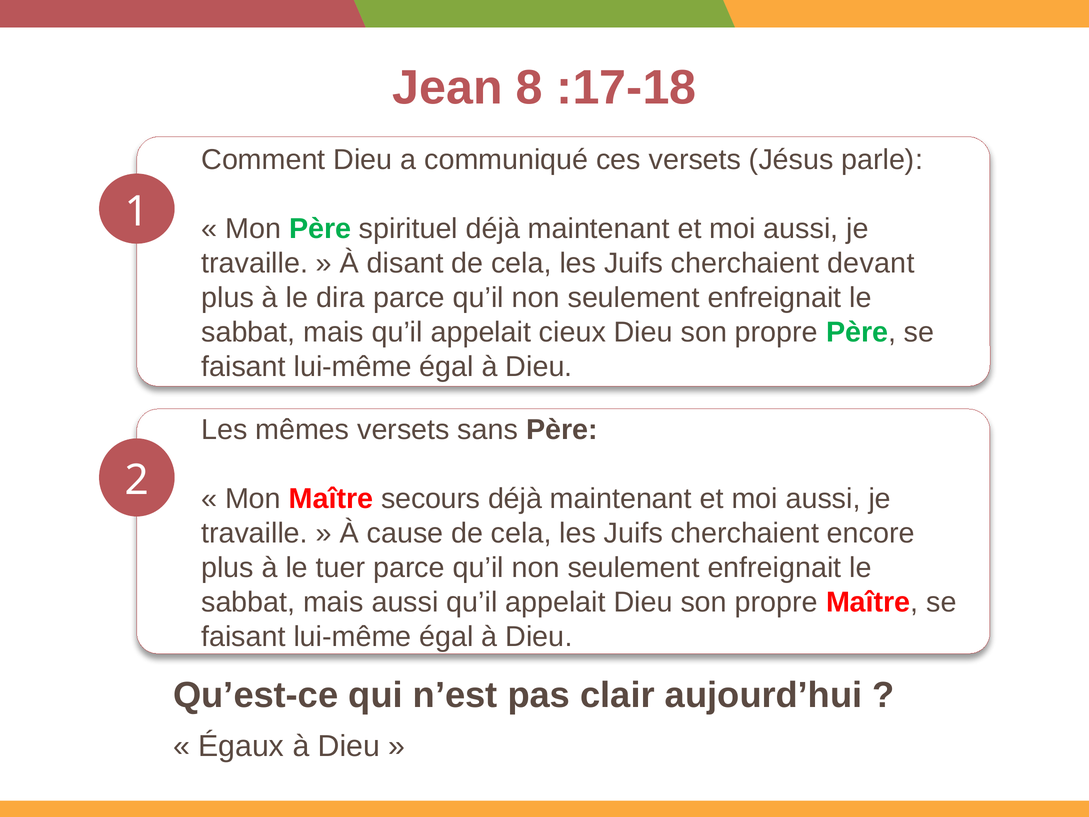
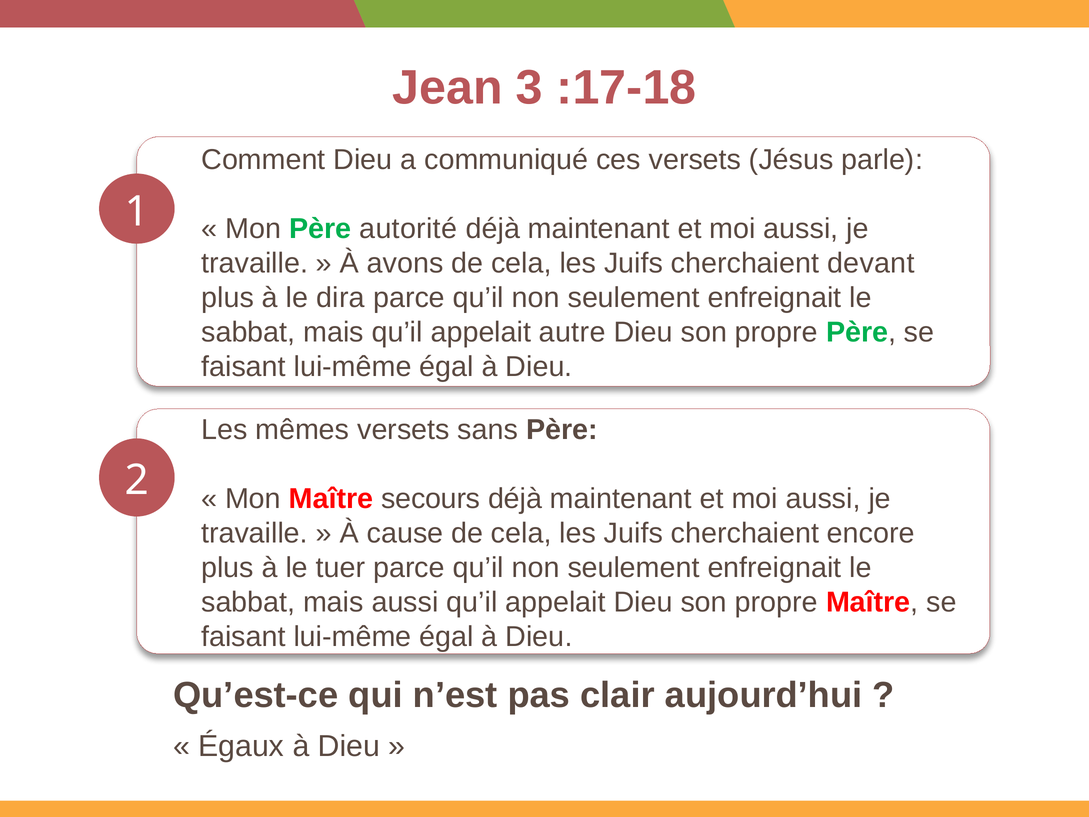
8: 8 -> 3 (529, 88)
spirituel: spirituel -> autorité (408, 229)
disant: disant -> avons (405, 263)
cieux: cieux -> autre (572, 332)
